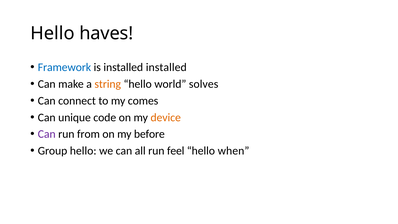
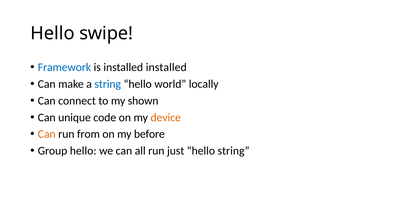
haves: haves -> swipe (106, 33)
string colour: orange -> blue (108, 84)
solves: solves -> locally (204, 84)
comes: comes -> shown (143, 101)
Can colour: purple -> orange (47, 134)
feel: feel -> just (176, 151)
hello when: when -> string (234, 151)
